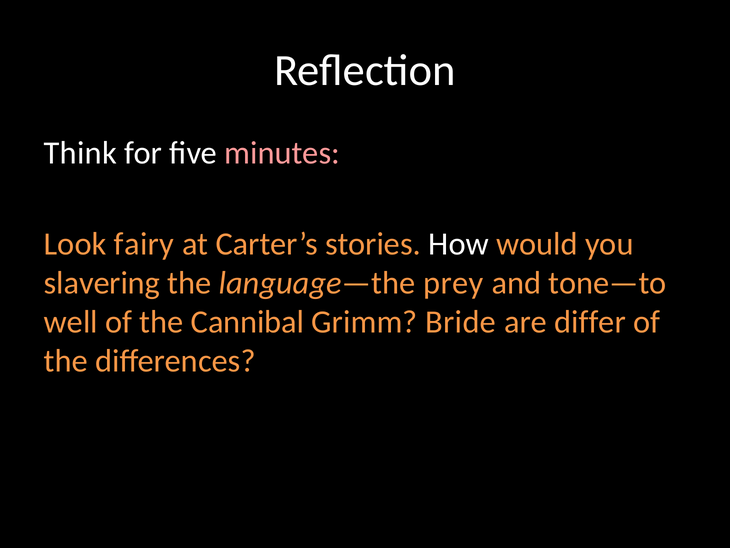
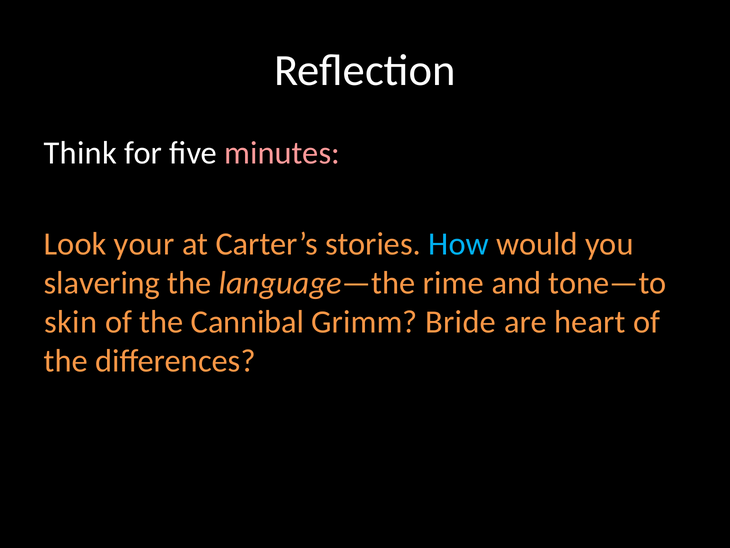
fairy: fairy -> your (144, 244)
How colour: white -> light blue (459, 244)
prey: prey -> rime (453, 283)
well: well -> skin (71, 322)
differ: differ -> heart (590, 322)
